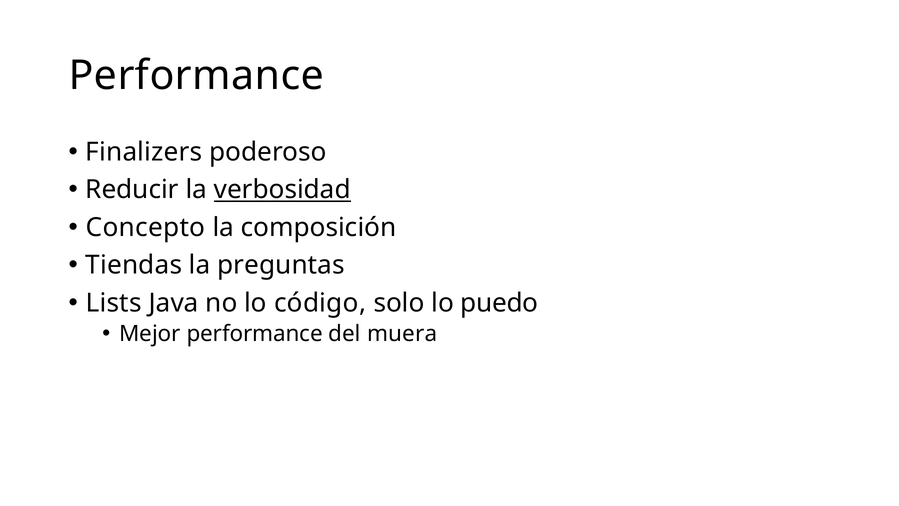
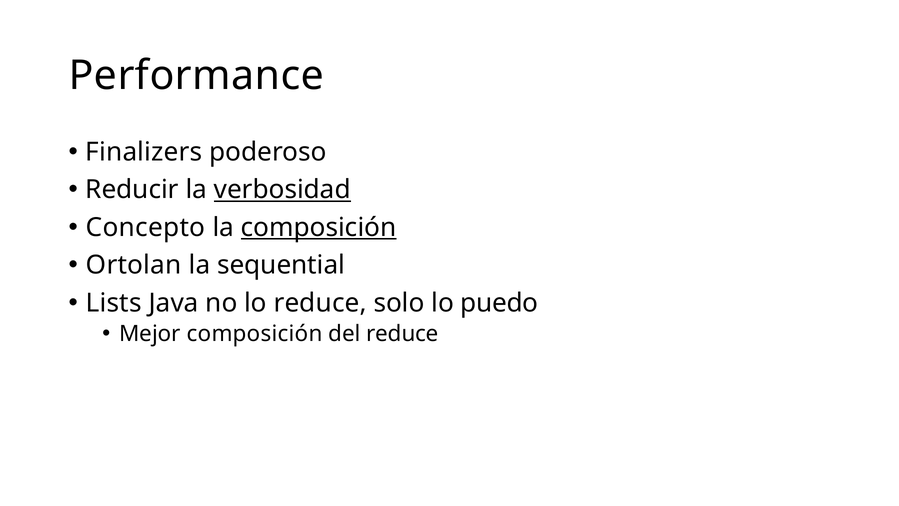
composición underline: none -> present (319, 227)
Tiendas: Tiendas -> Ortolan (134, 265)
preguntas: preguntas -> sequential (281, 265)
lo código: código -> reduce (320, 303)
Mejor performance: performance -> composición (255, 334)
del muera: muera -> reduce (402, 334)
